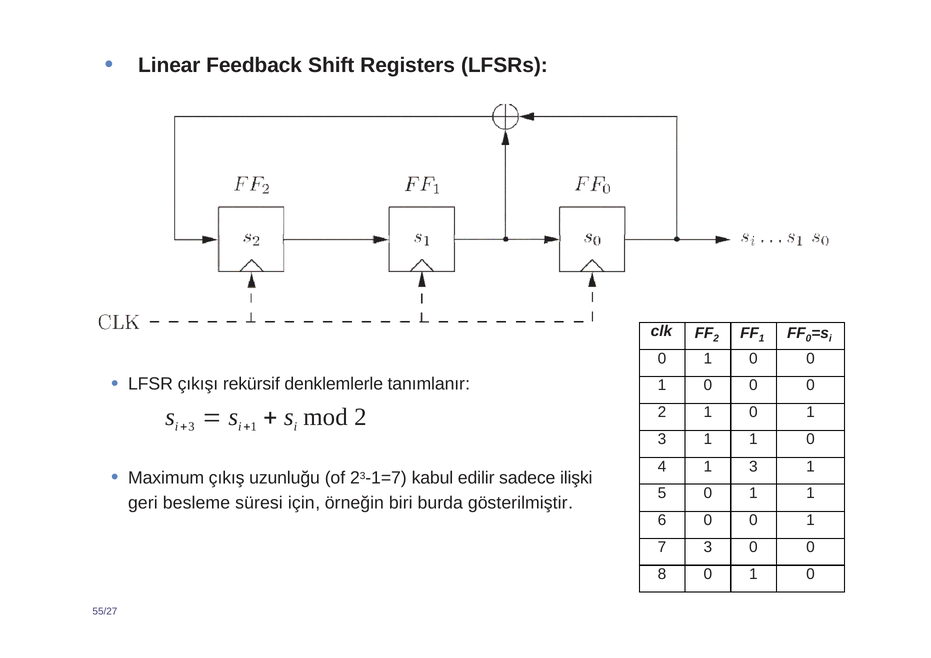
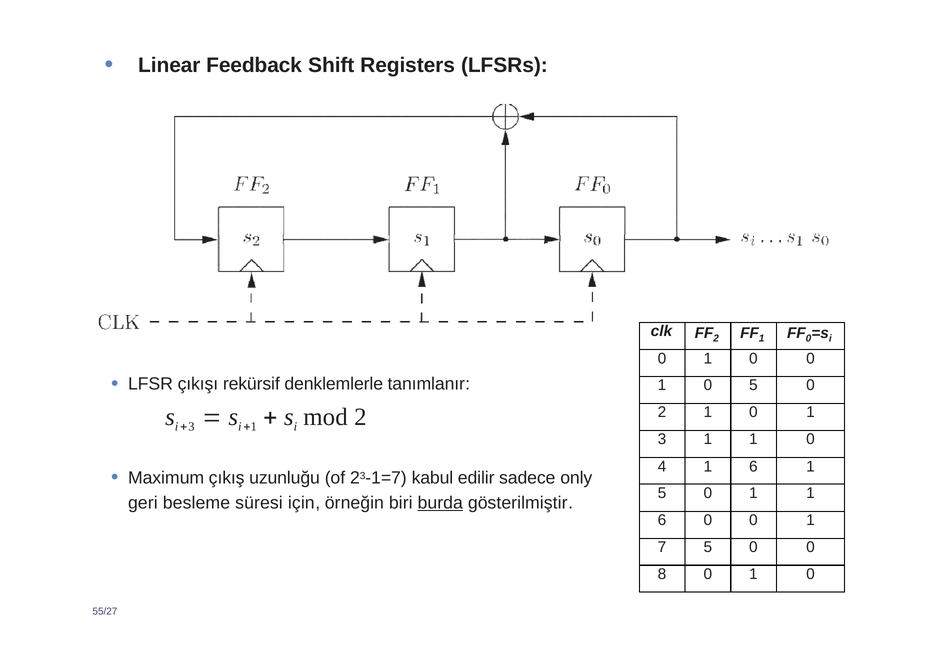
0: 0 -> 5 (753, 385)
4 1 3: 3 -> 6 (753, 466)
ilişki: ilişki -> only (576, 478)
burda underline: none -> present (440, 503)
7 3: 3 -> 5 (708, 547)
